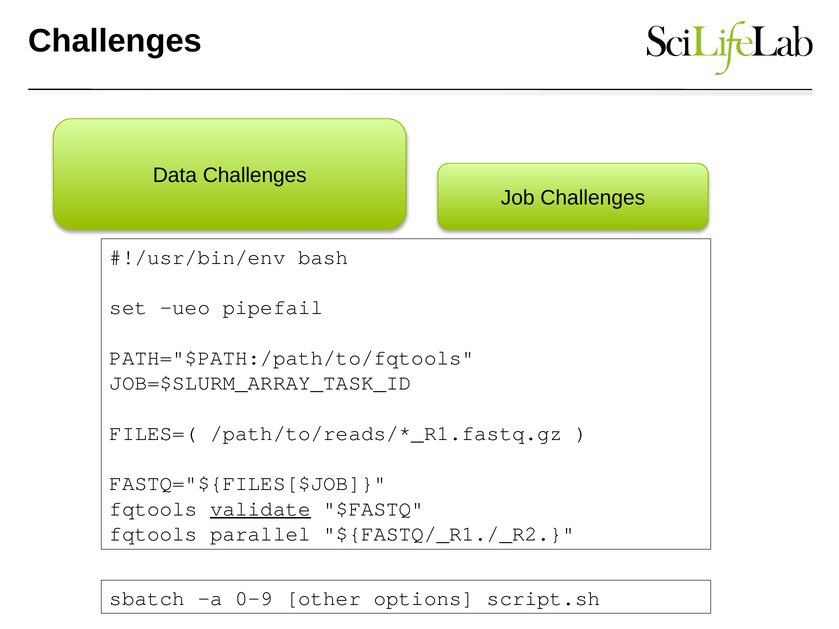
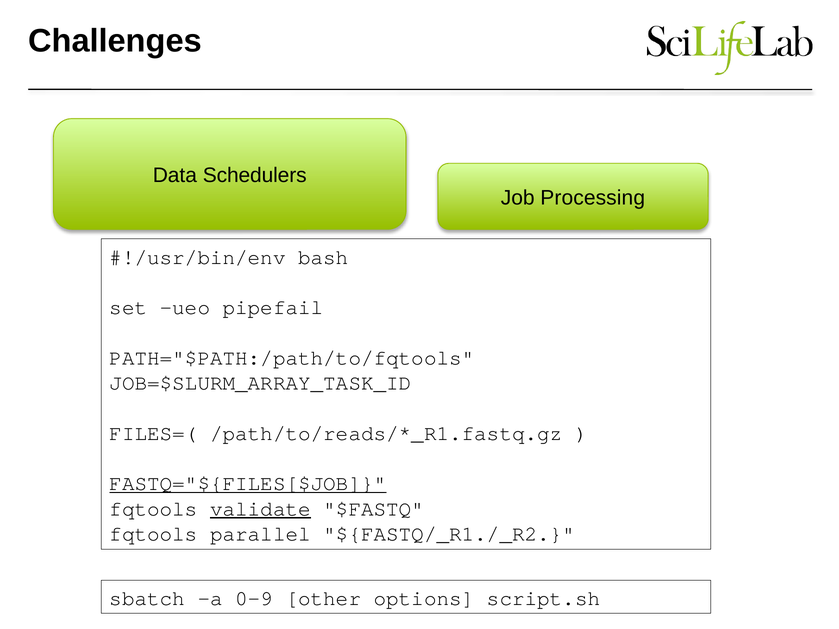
Data Challenges: Challenges -> Schedulers (255, 175)
Job Challenges: Challenges -> Processing (593, 198)
FASTQ="${FILES[$JOB underline: none -> present (248, 484)
